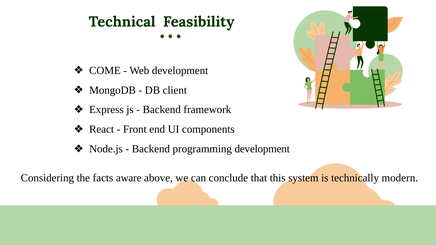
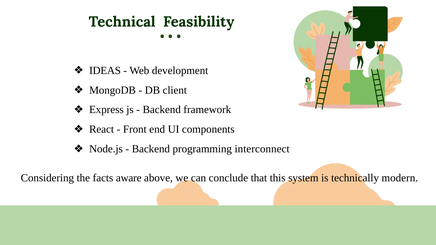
COME: COME -> IDEAS (105, 71)
programming development: development -> interconnect (262, 149)
